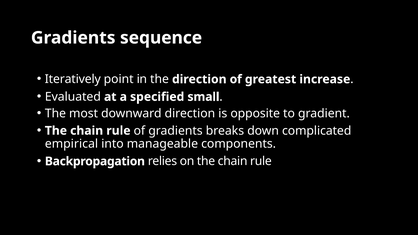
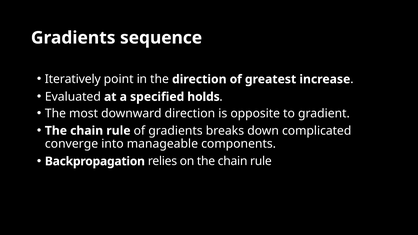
small: small -> holds (203, 97)
empirical: empirical -> converge (72, 144)
